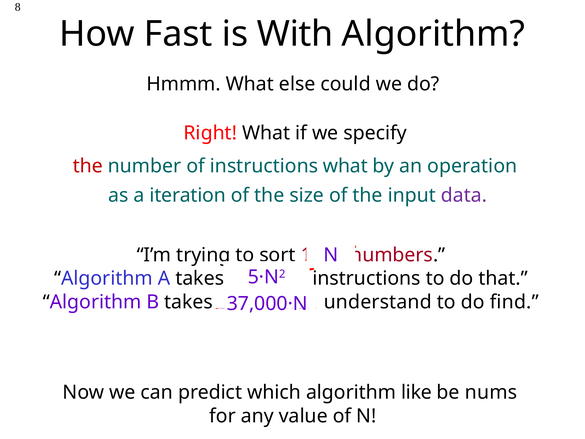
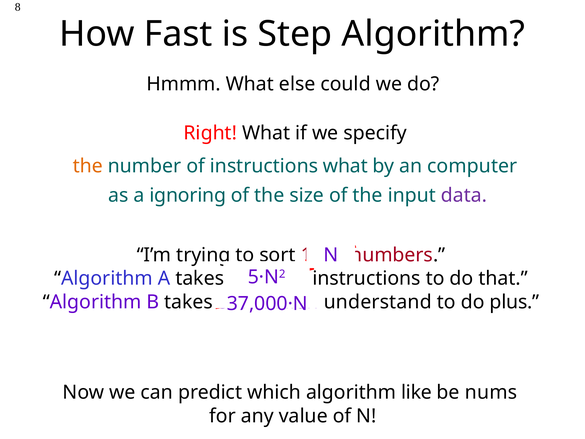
With: With -> Step (295, 34)
the colour: red -> orange (88, 166)
operation: operation -> computer (472, 166)
iteration: iteration -> ignoring (188, 195)
find: find -> plus (514, 302)
